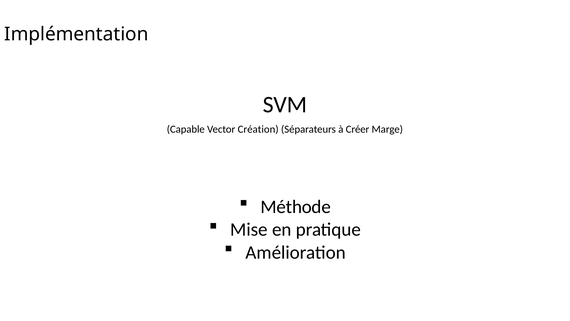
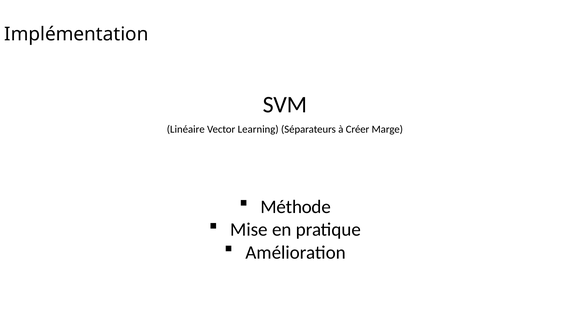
Capable: Capable -> Linéaire (186, 129)
Création: Création -> Learning (258, 129)
